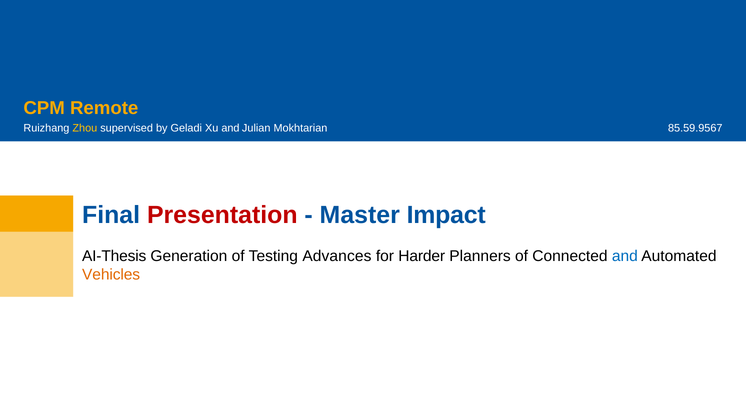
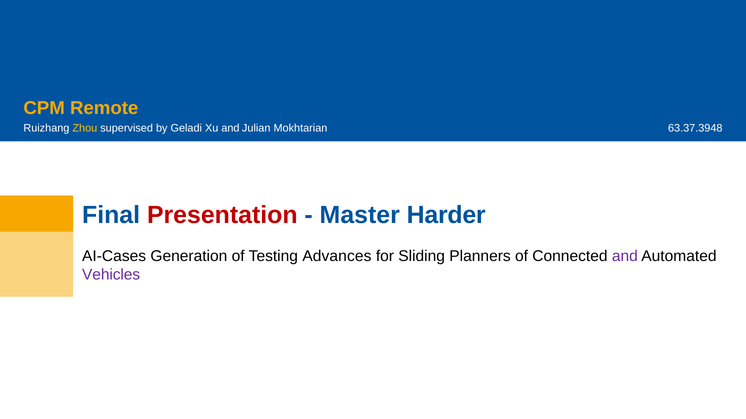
85.59.9567: 85.59.9567 -> 63.37.3948 (695, 128)
Impact: Impact -> Harder (446, 215)
AI-Thesis: AI-Thesis -> AI-Cases (114, 256)
Harder: Harder -> Sliding (422, 256)
and colour: blue -> purple (625, 256)
Vehicles colour: orange -> purple (111, 275)
